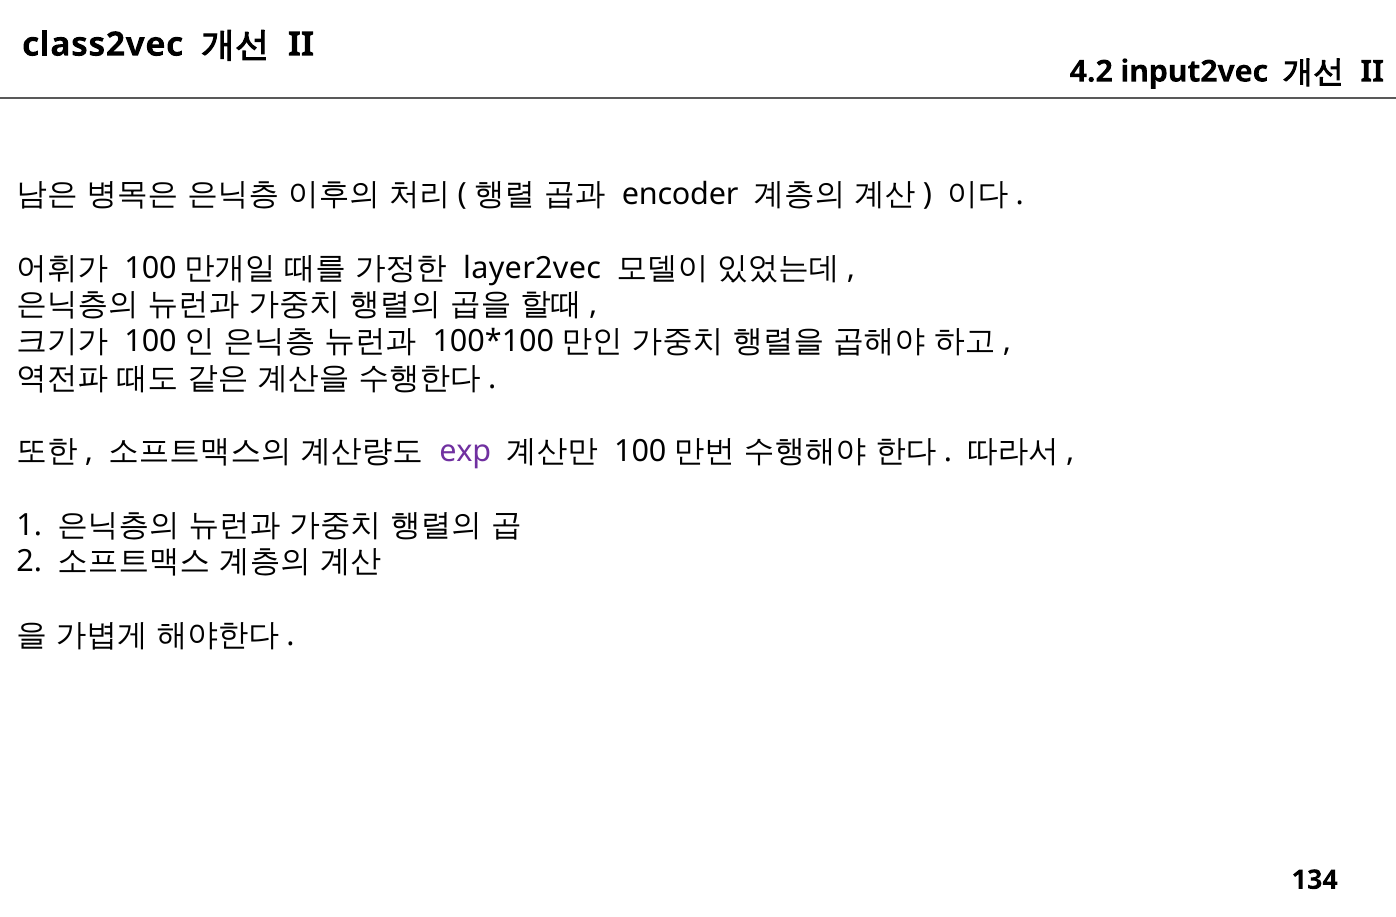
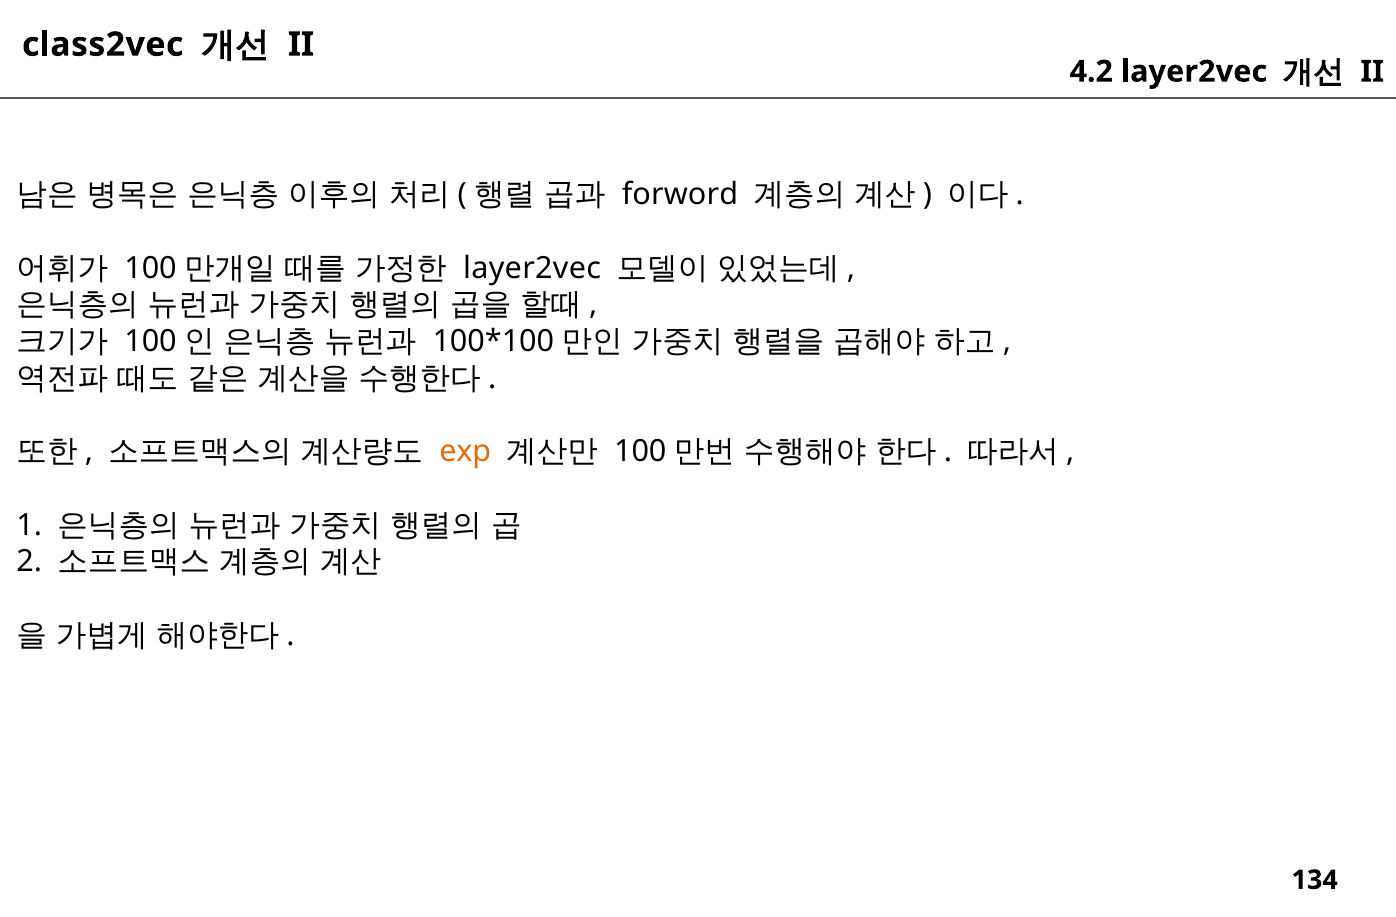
4.2 input2vec: input2vec -> layer2vec (1194, 72)
encoder: encoder -> forword (680, 195)
exp colour: purple -> orange (465, 452)
